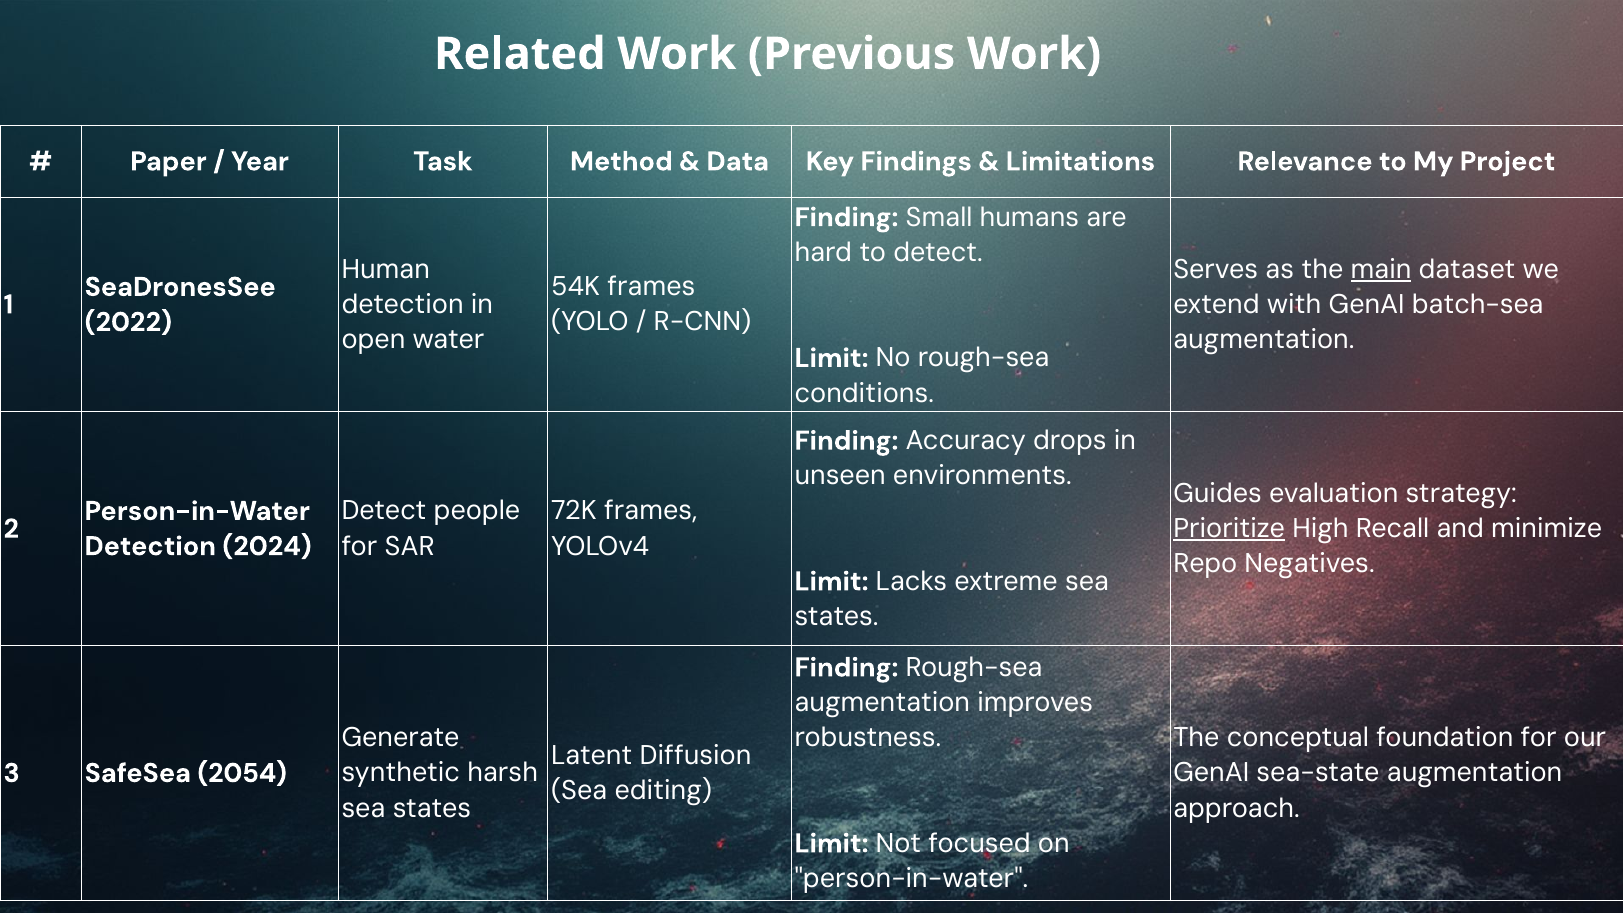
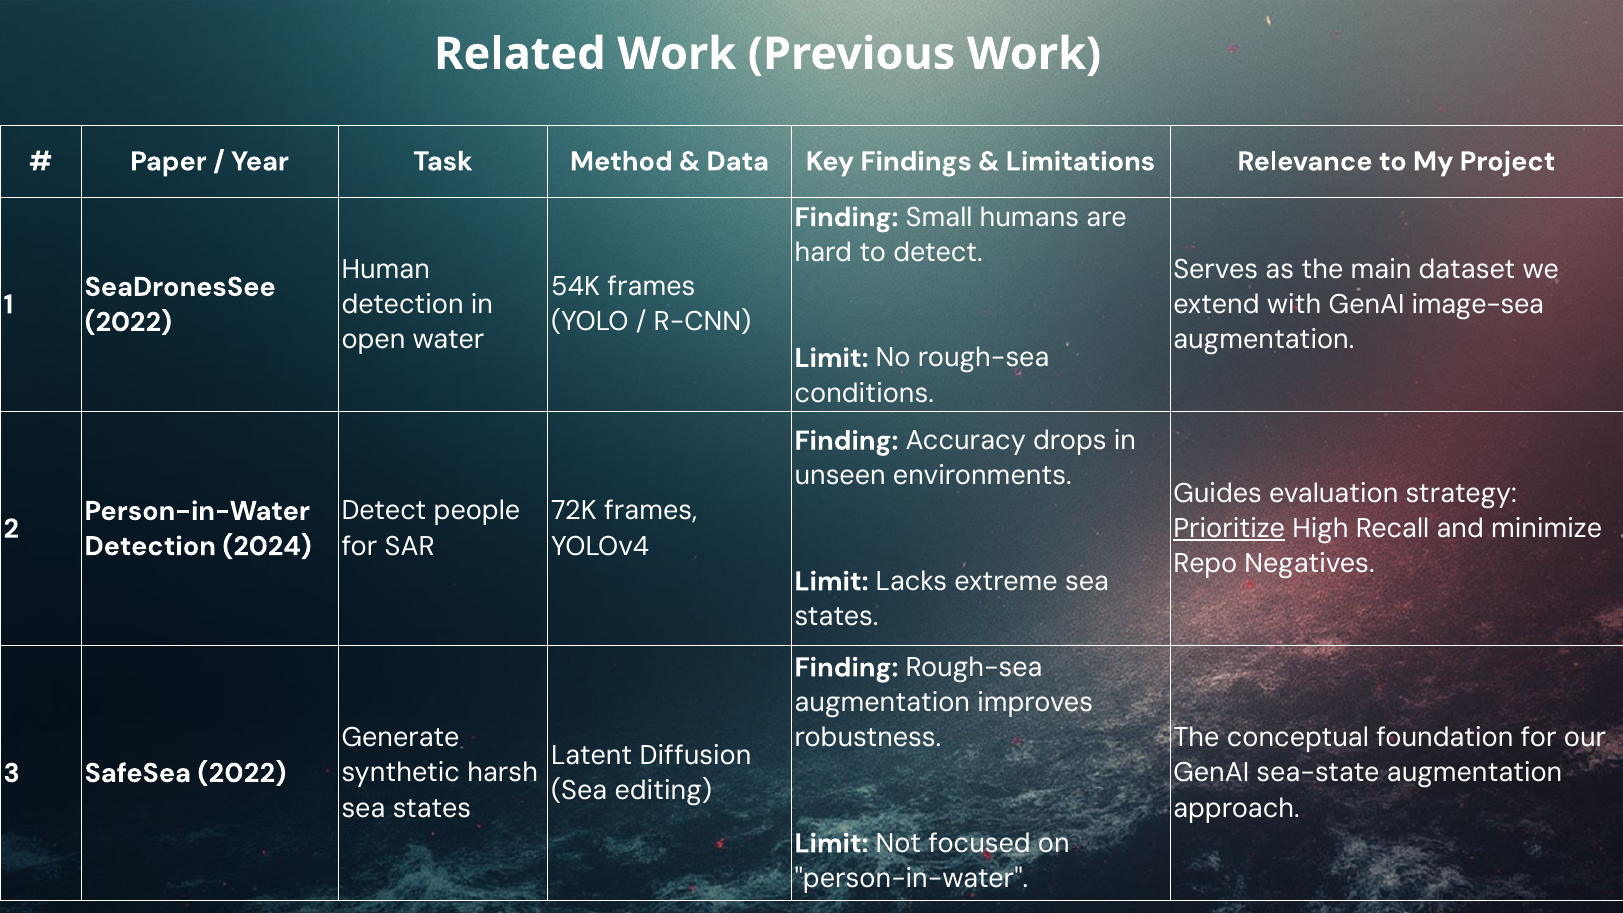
main underline: present -> none (1381, 269)
batch-sea: batch-sea -> image-sea (1478, 304)
SafeSea 2054: 2054 -> 2022 (242, 773)
